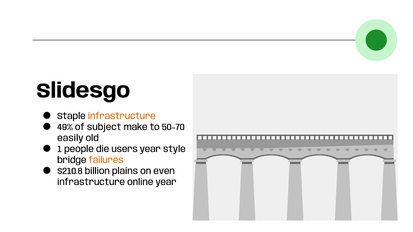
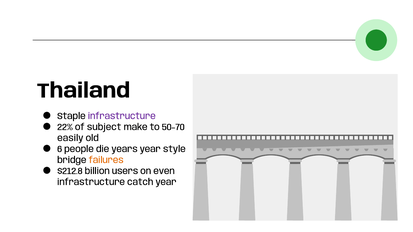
Slidesgo: Slidesgo -> Thailand (83, 91)
infrastructure colour: orange -> purple (122, 116)
49%: 49% -> 22% (65, 127)
1: 1 -> 6 (60, 149)
users: users -> years (125, 149)
$210.8: $210.8 -> $212.8 (70, 171)
plains: plains -> users (125, 171)
online: online -> catch (140, 182)
